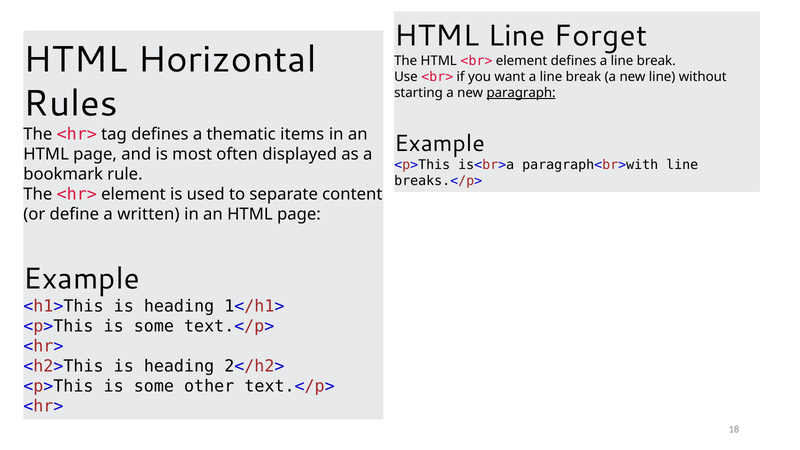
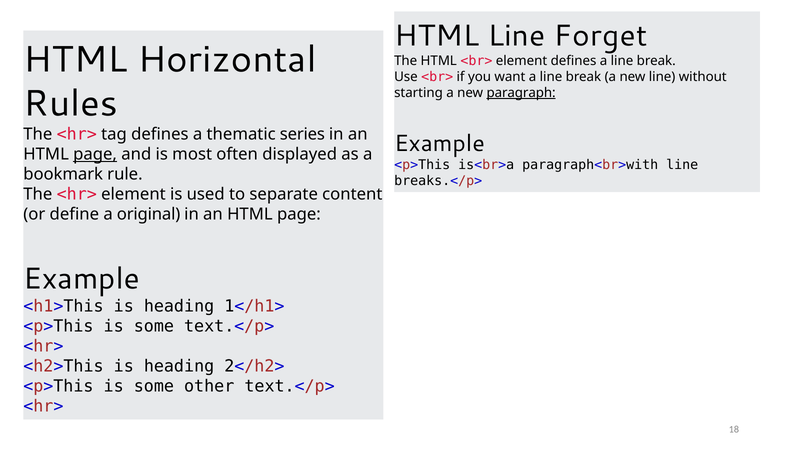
items: items -> series (302, 134)
page underline: none -> present (95, 154)
written: written -> original (149, 214)
